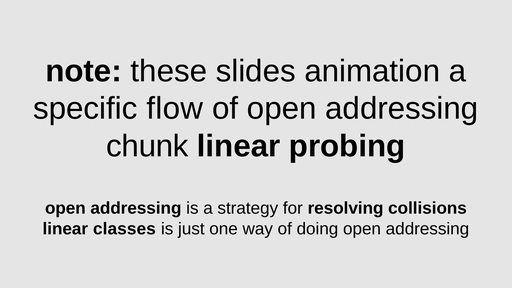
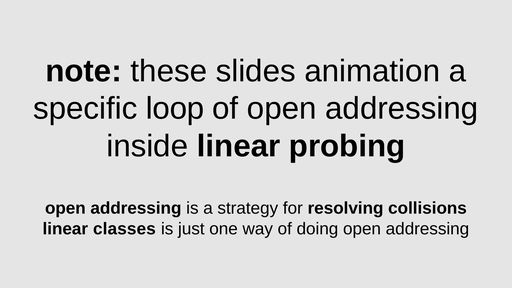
flow: flow -> loop (175, 109)
chunk: chunk -> inside (147, 146)
